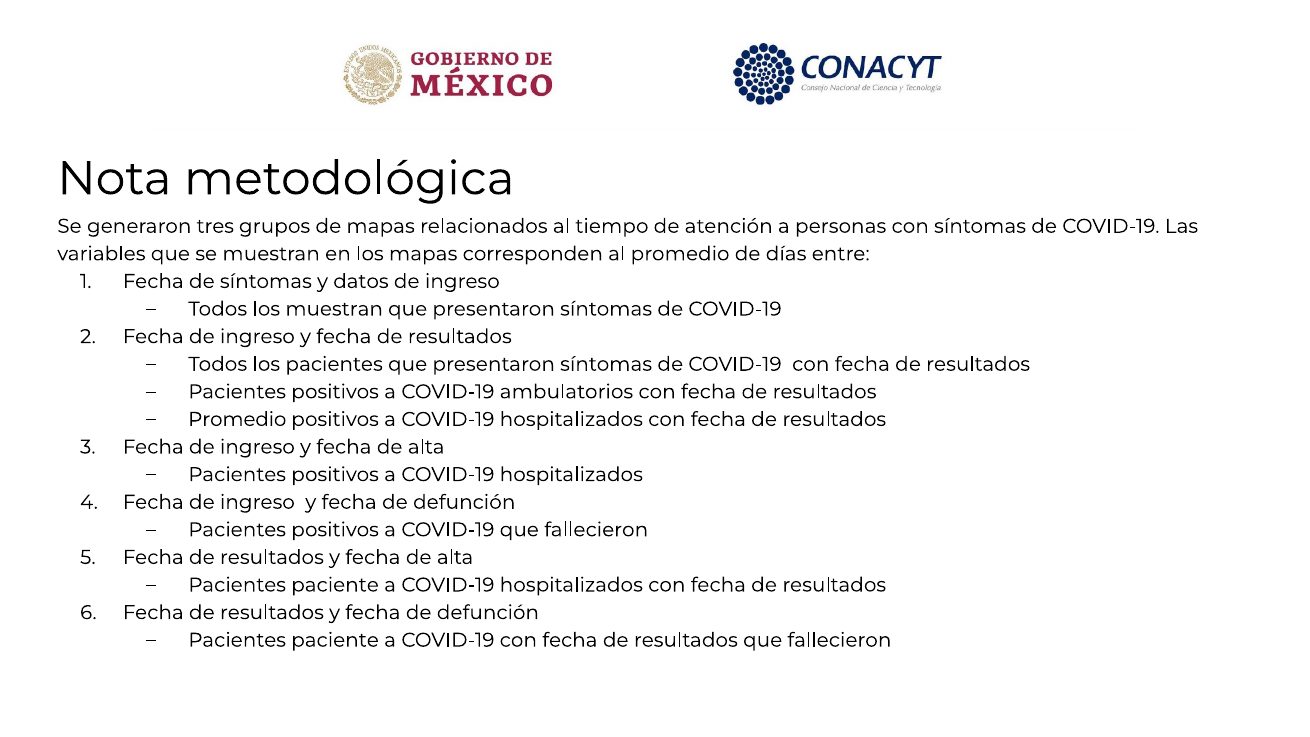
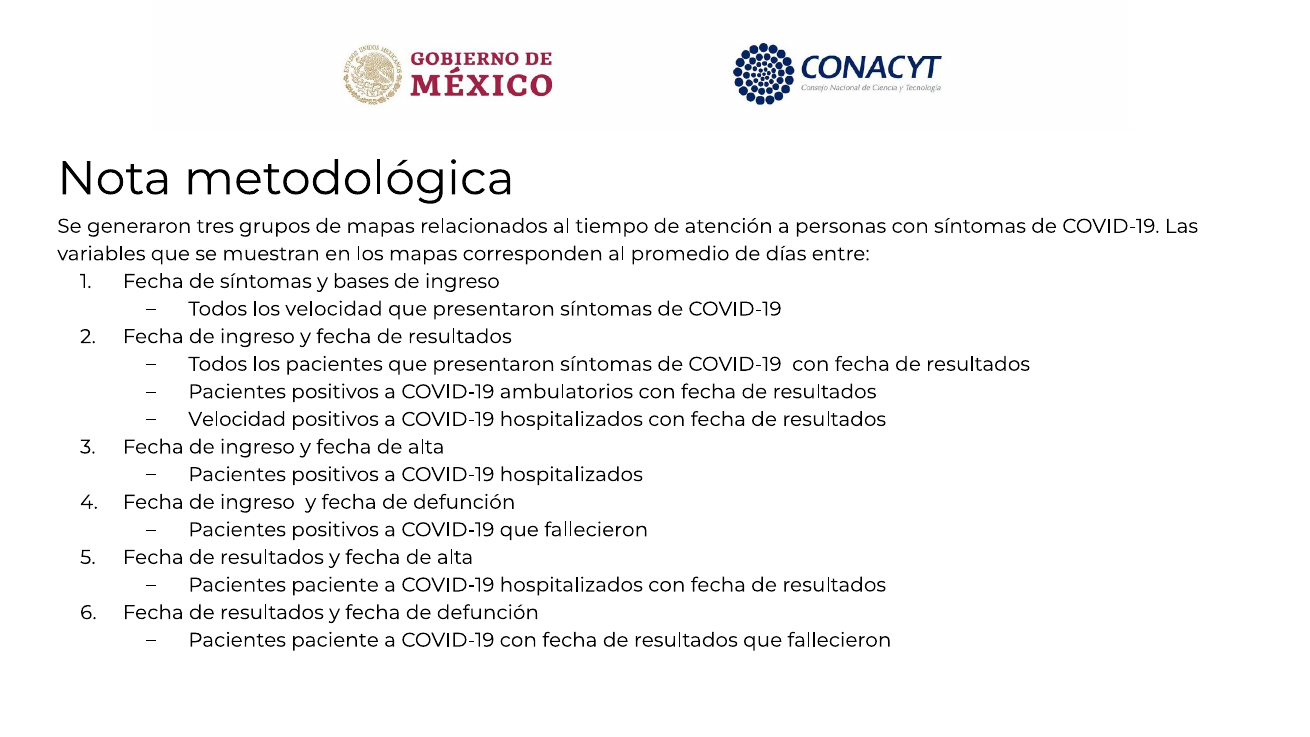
datos: datos -> bases (361, 281)
los muestran: muestran -> velocidad (334, 309)
Promedio: Promedio -> Velocidad (237, 419)
